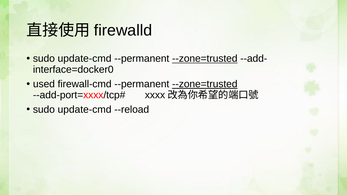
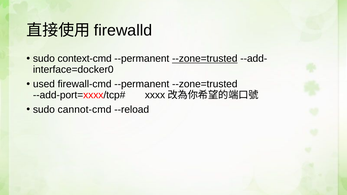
update-cmd: update-cmd -> context-cmd (85, 59)
--zone=trusted underline: present -> none (205, 84)
update-cmd: update-cmd -> cannot-cmd (85, 110)
